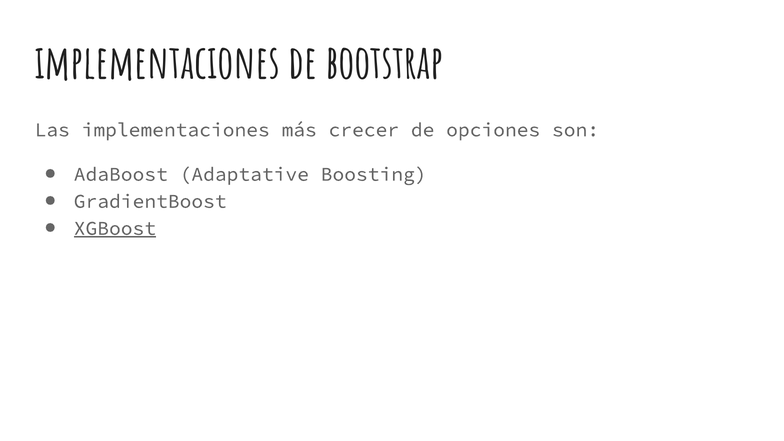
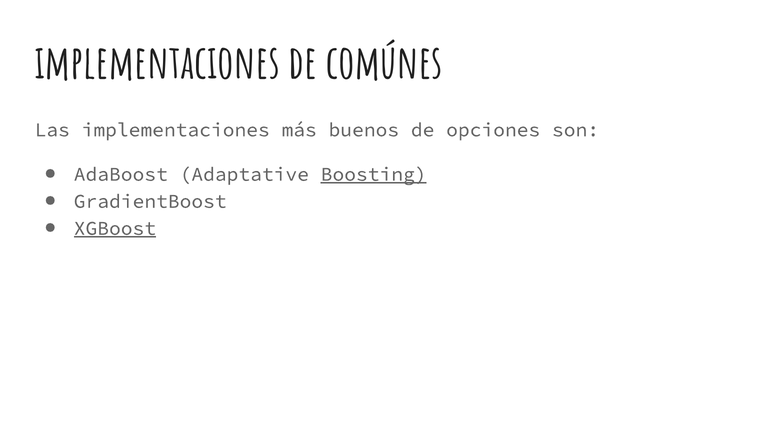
bootstrap: bootstrap -> comúnes (384, 64)
crecer: crecer -> buenos (364, 130)
Boosting underline: none -> present (374, 174)
